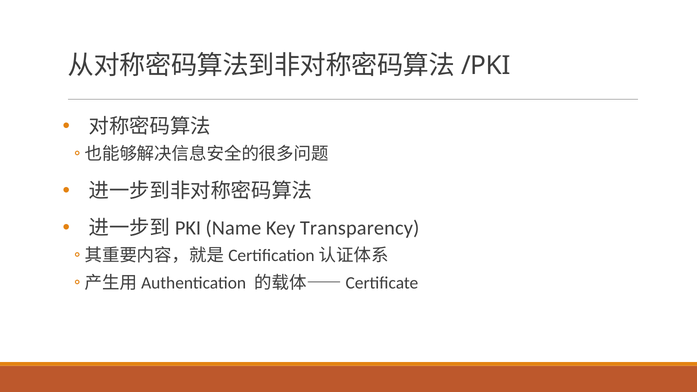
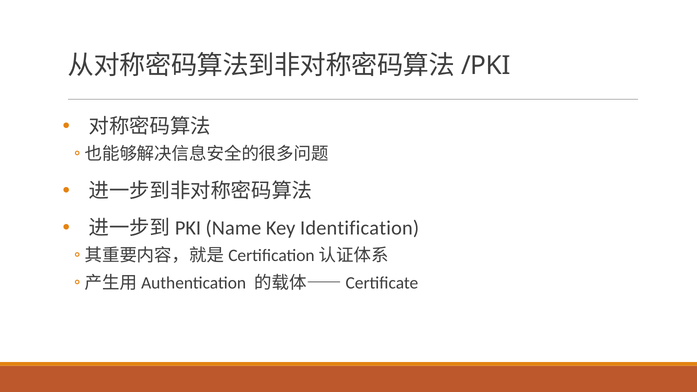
Transparency: Transparency -> Identification (360, 228)
